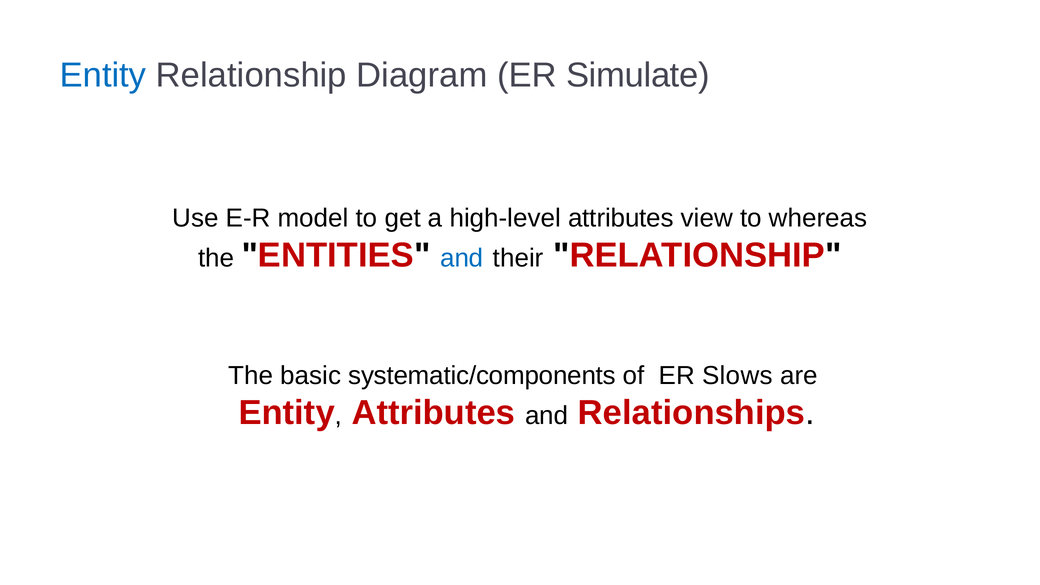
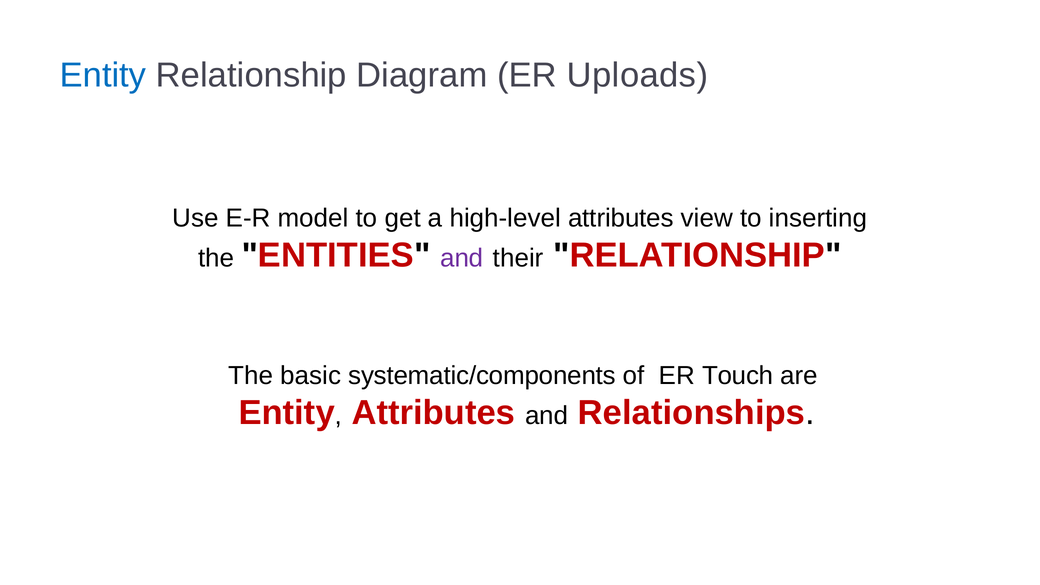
Simulate: Simulate -> Uploads (638, 75)
whereas: whereas -> inserting (818, 218)
and colour: blue -> purple (462, 258)
Slows: Slows -> Touch (738, 376)
